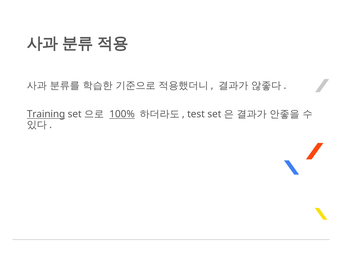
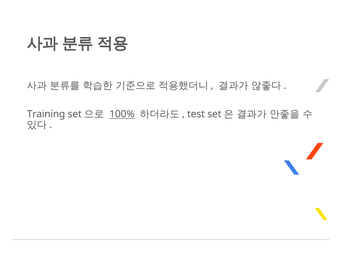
Training underline: present -> none (46, 114)
